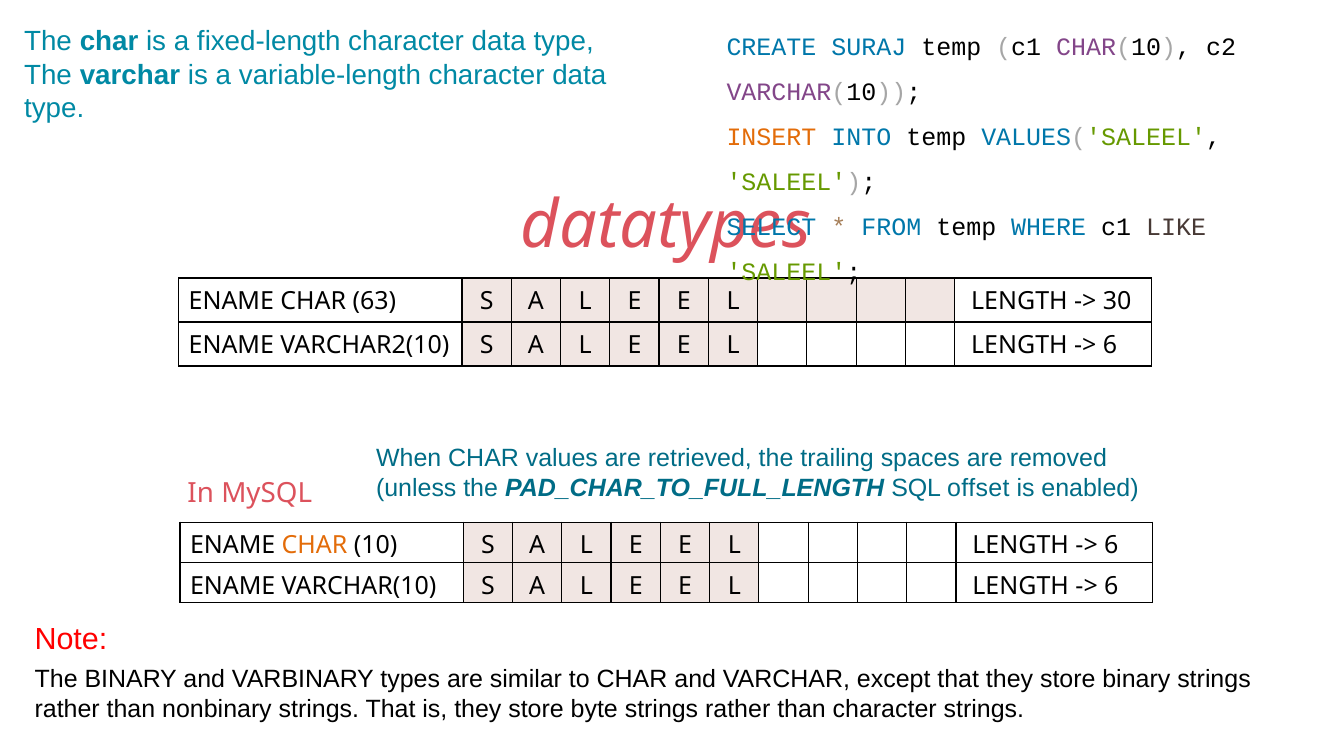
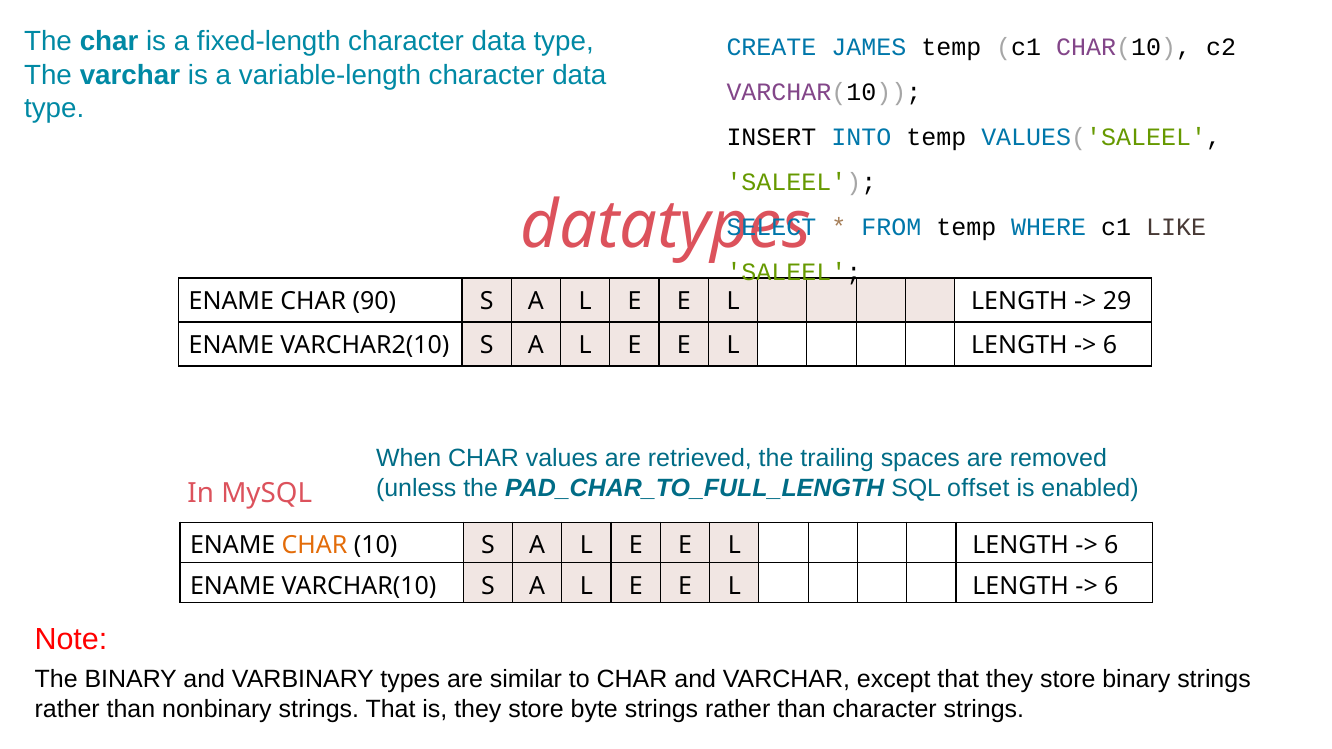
SURAJ: SURAJ -> JAMES (869, 47)
INSERT colour: orange -> black (771, 137)
63: 63 -> 90 (374, 301)
30: 30 -> 29 (1117, 301)
